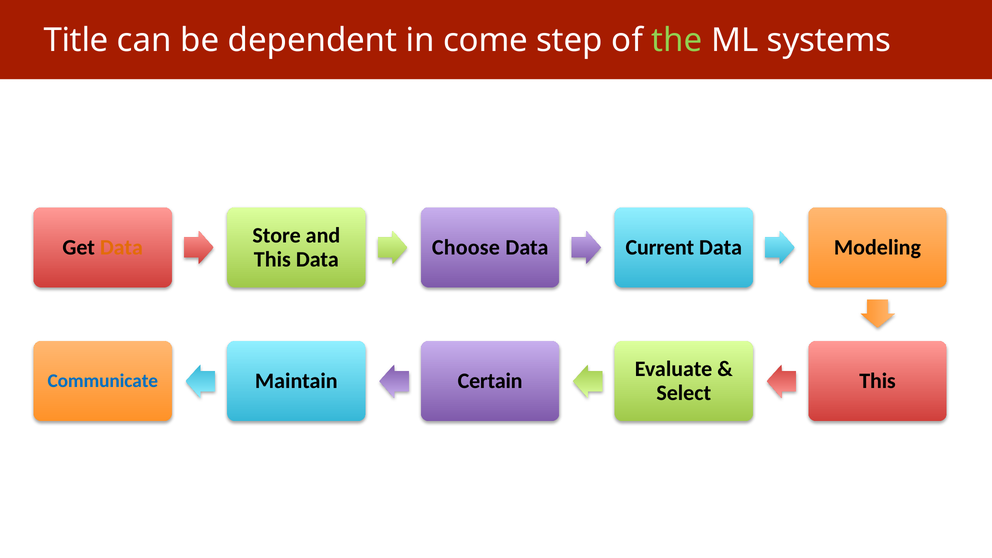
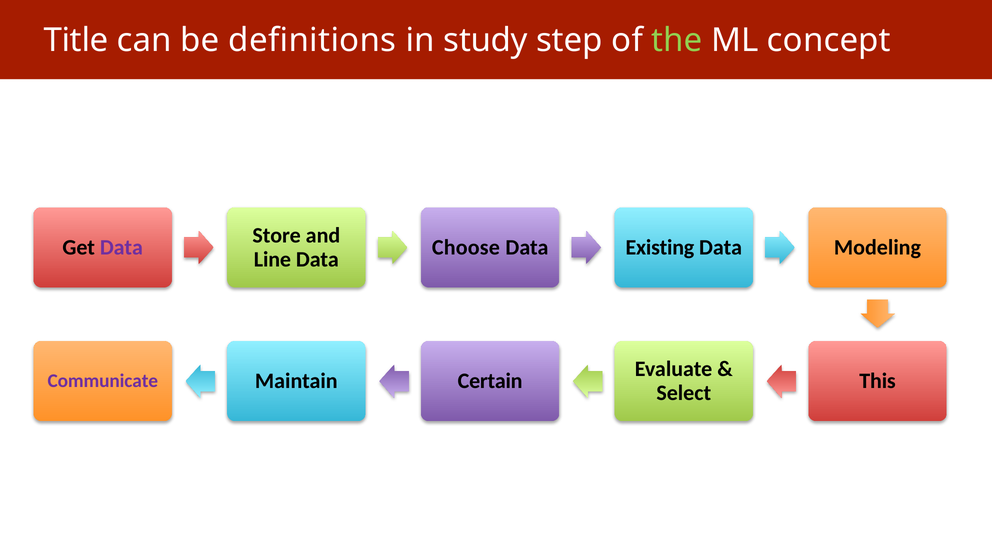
dependent: dependent -> definitions (312, 40)
come: come -> study (486, 40)
systems: systems -> concept (829, 40)
Data colour: orange -> purple (121, 247)
Current: Current -> Existing (660, 247)
This: This -> Line (272, 259)
Communicate colour: blue -> purple (103, 381)
